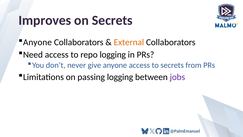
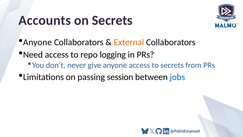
Improves: Improves -> Accounts (45, 20)
passing logging: logging -> session (120, 77)
jobs colour: purple -> blue (177, 77)
